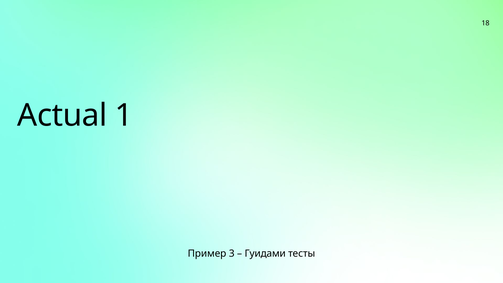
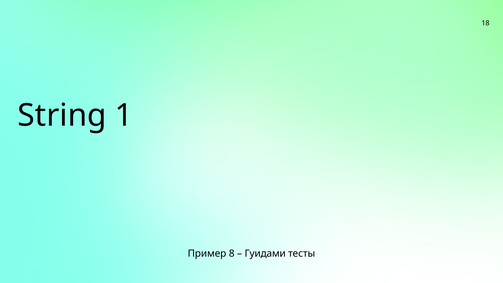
Actual: Actual -> String (62, 116)
3: 3 -> 8 (232, 254)
